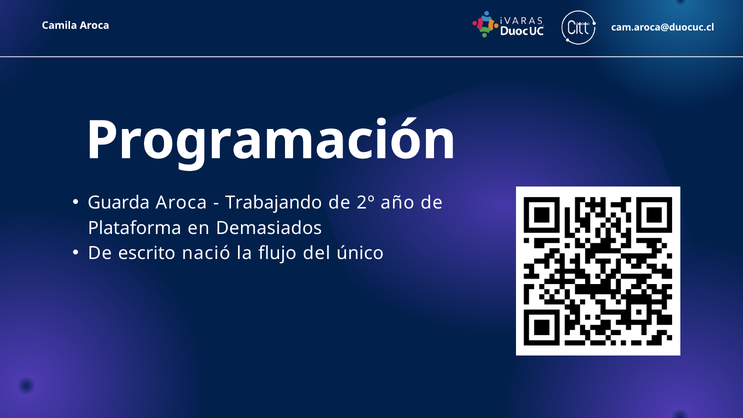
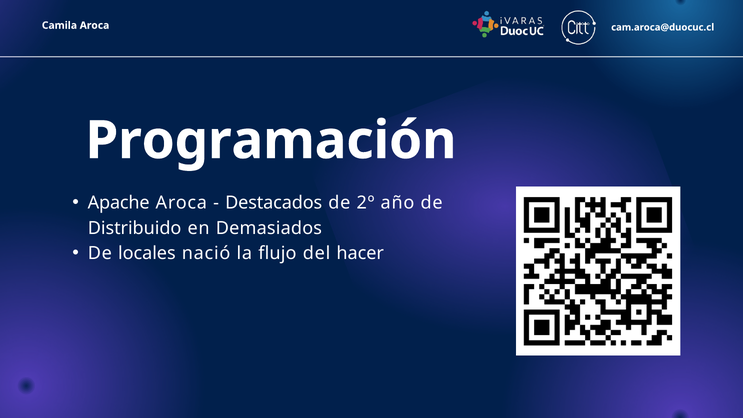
Guarda: Guarda -> Apache (119, 203)
Trabajando: Trabajando -> Destacados (274, 203)
Plataforma: Plataforma -> Distribuido (135, 228)
escrito: escrito -> locales (147, 253)
único: único -> hacer (360, 253)
